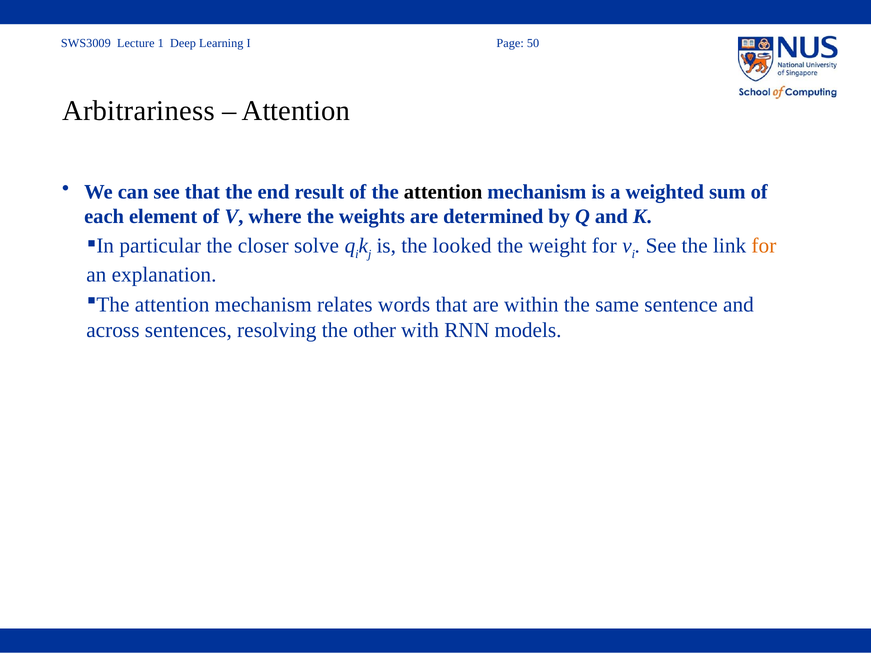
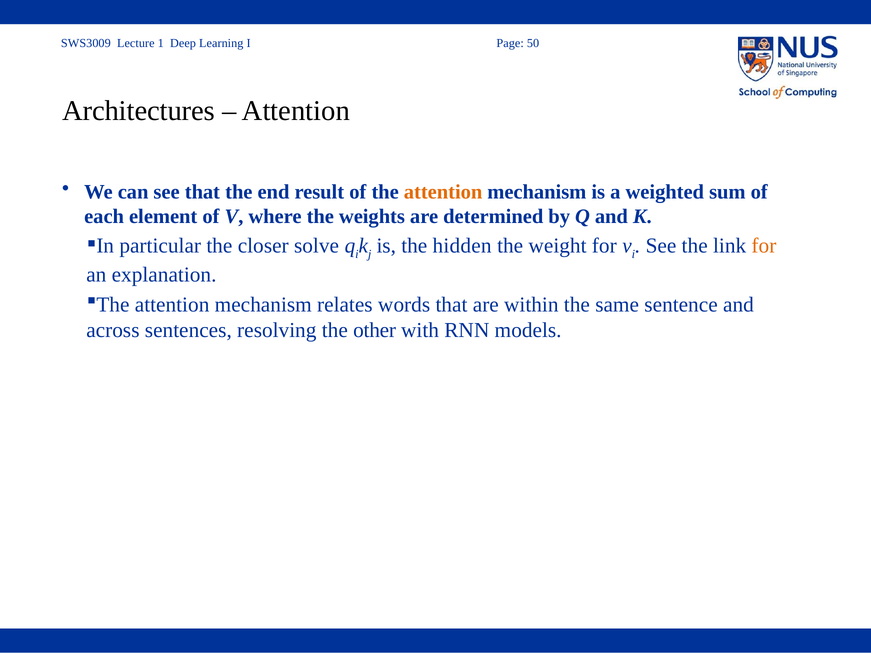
Arbitrariness: Arbitrariness -> Architectures (139, 111)
attention colour: black -> orange (443, 192)
looked: looked -> hidden (462, 246)
